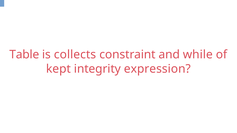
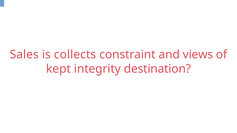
Table: Table -> Sales (24, 55)
while: while -> views (198, 55)
expression: expression -> destination (157, 69)
